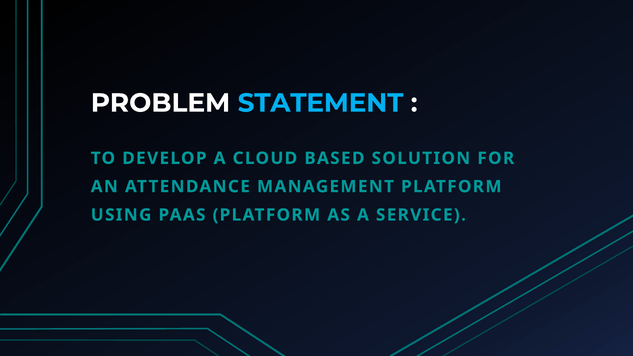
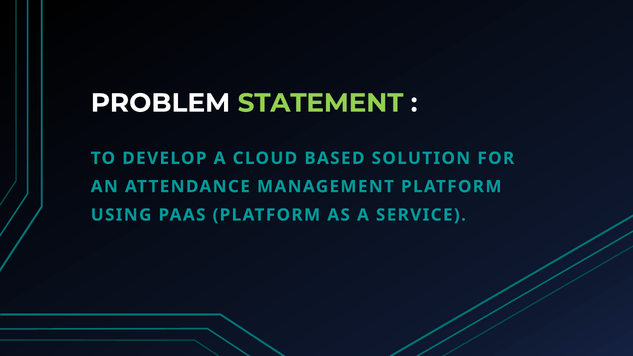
STATEMENT colour: light blue -> light green (321, 103)
